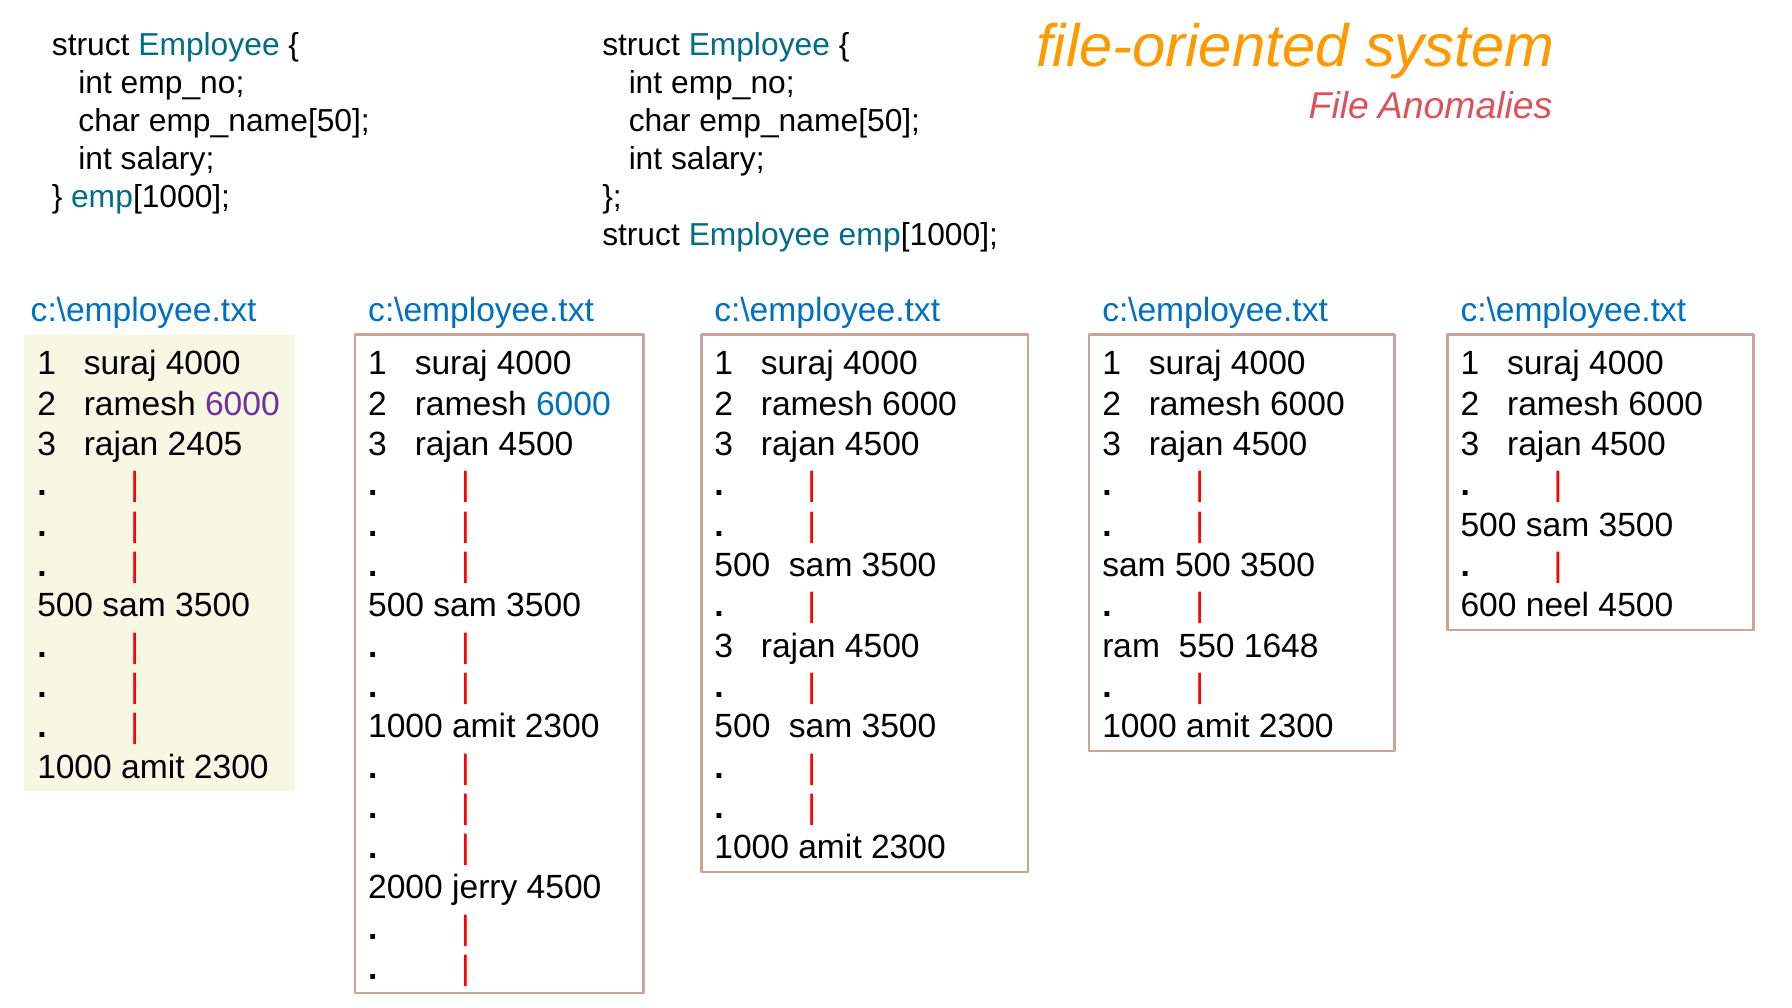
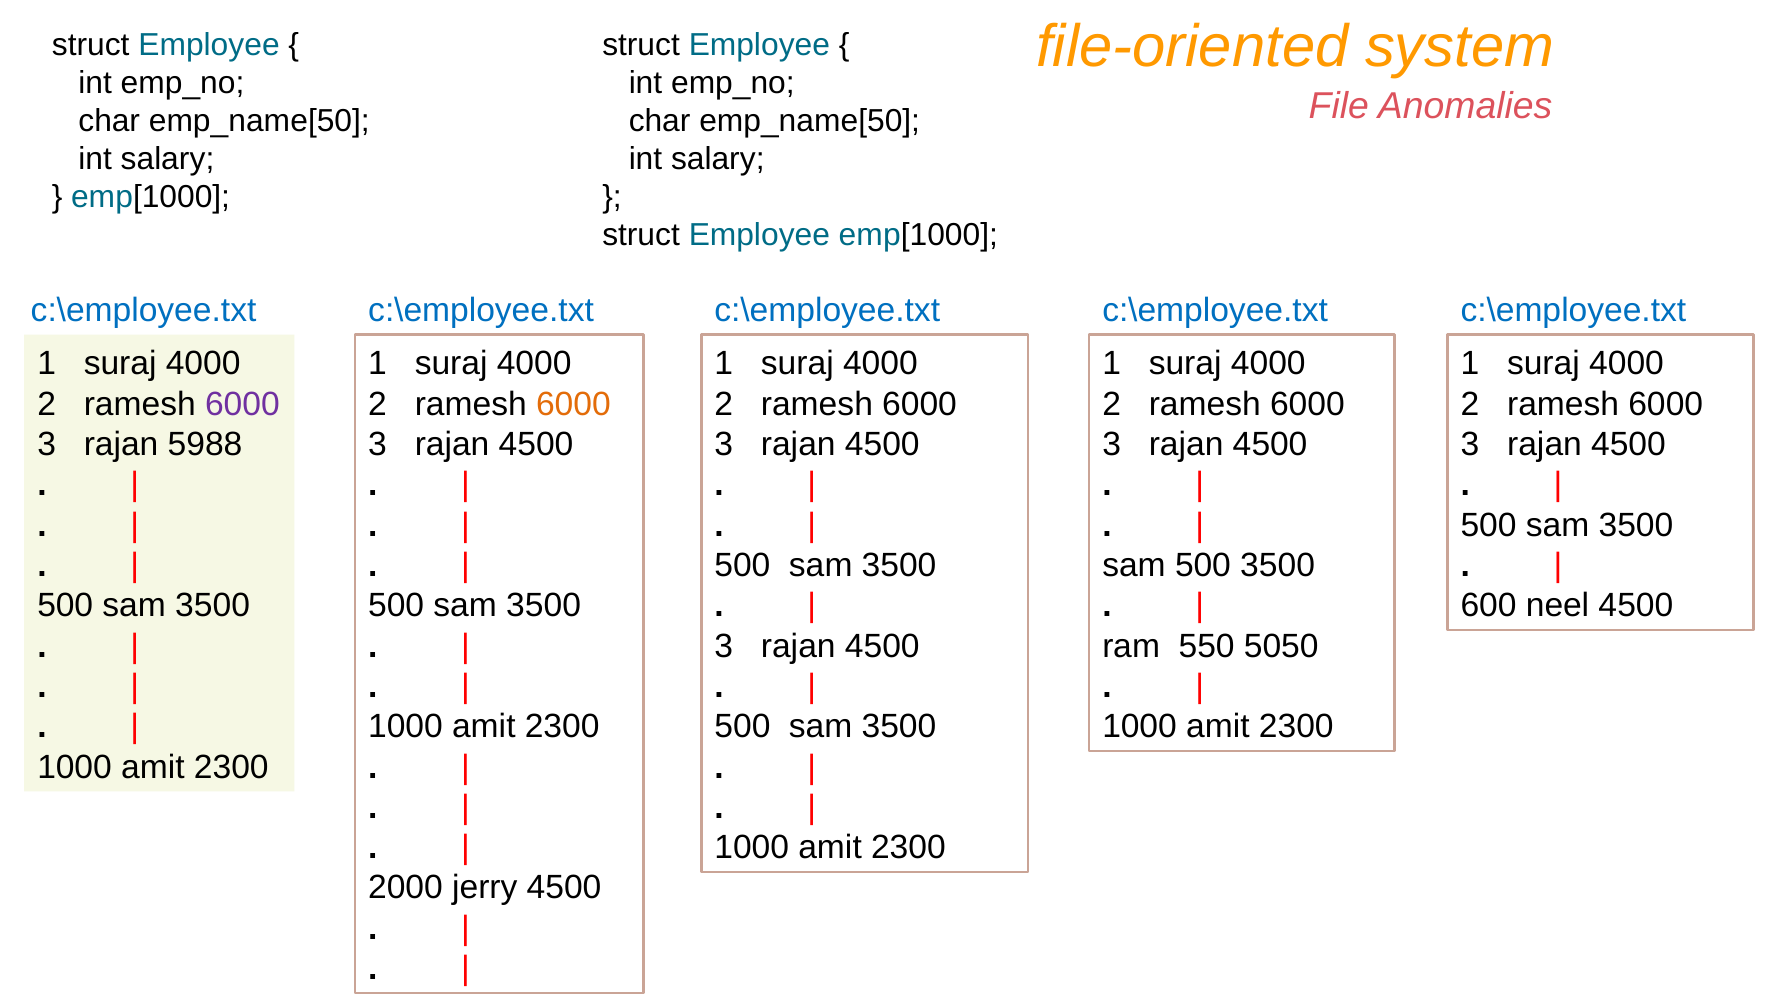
6000 colour: blue -> orange (573, 404)
2405: 2405 -> 5988 (205, 444)
1648: 1648 -> 5050 (1281, 646)
